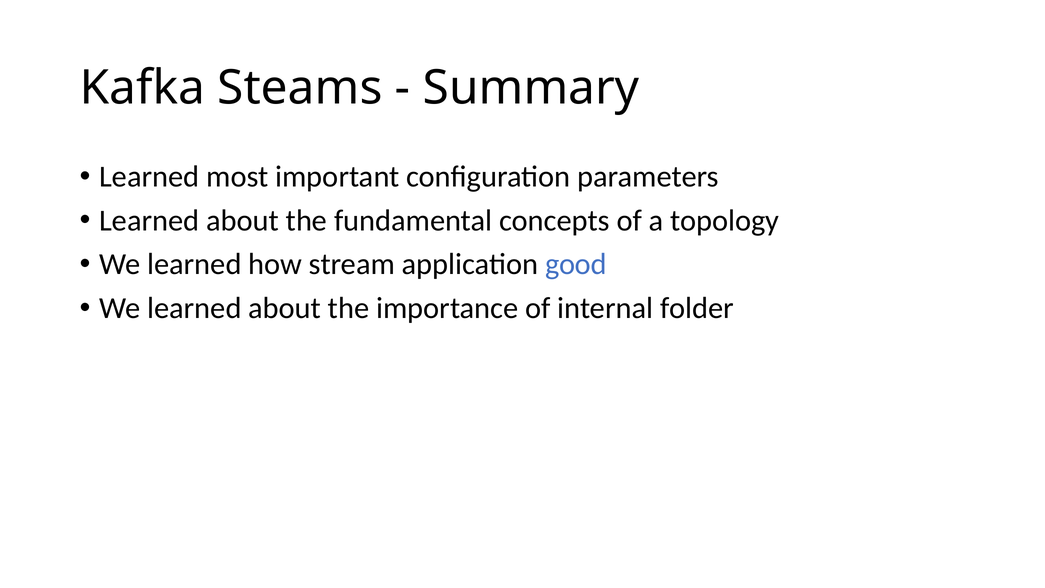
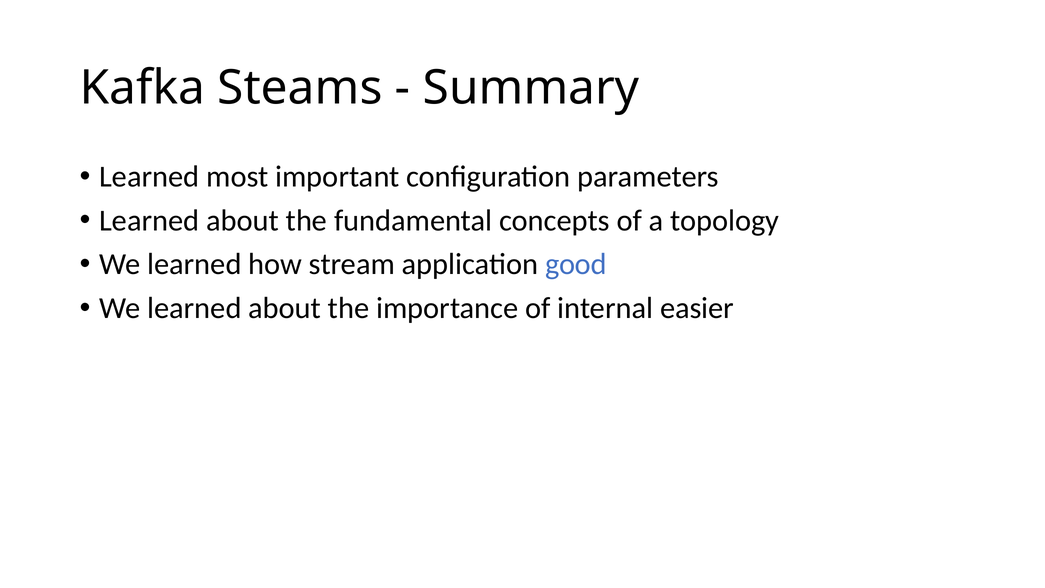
folder: folder -> easier (697, 308)
